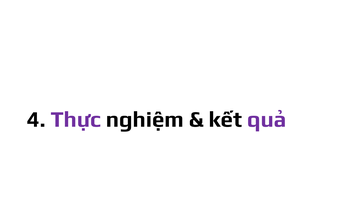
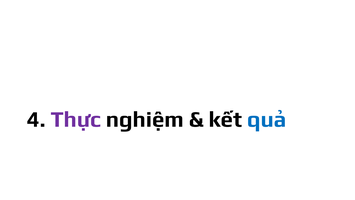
quả colour: purple -> blue (267, 119)
